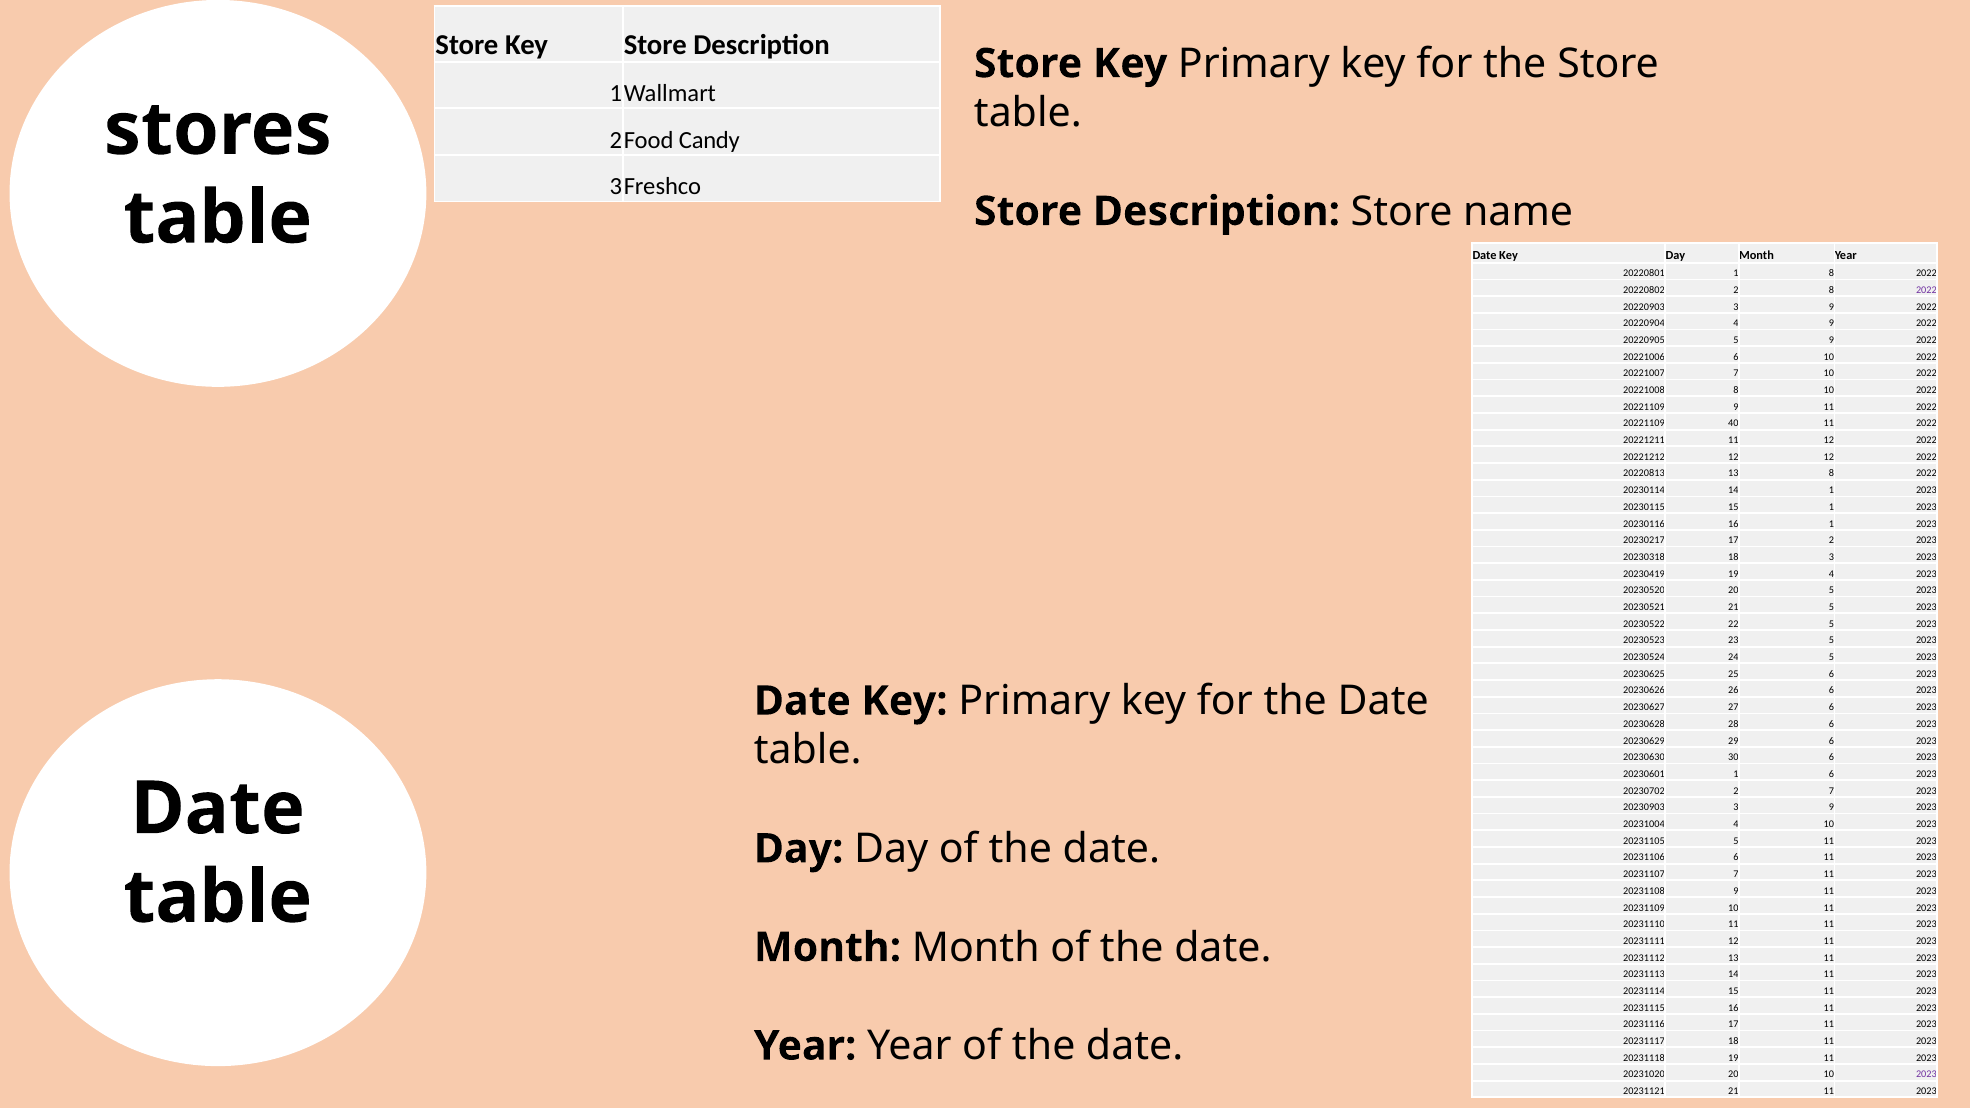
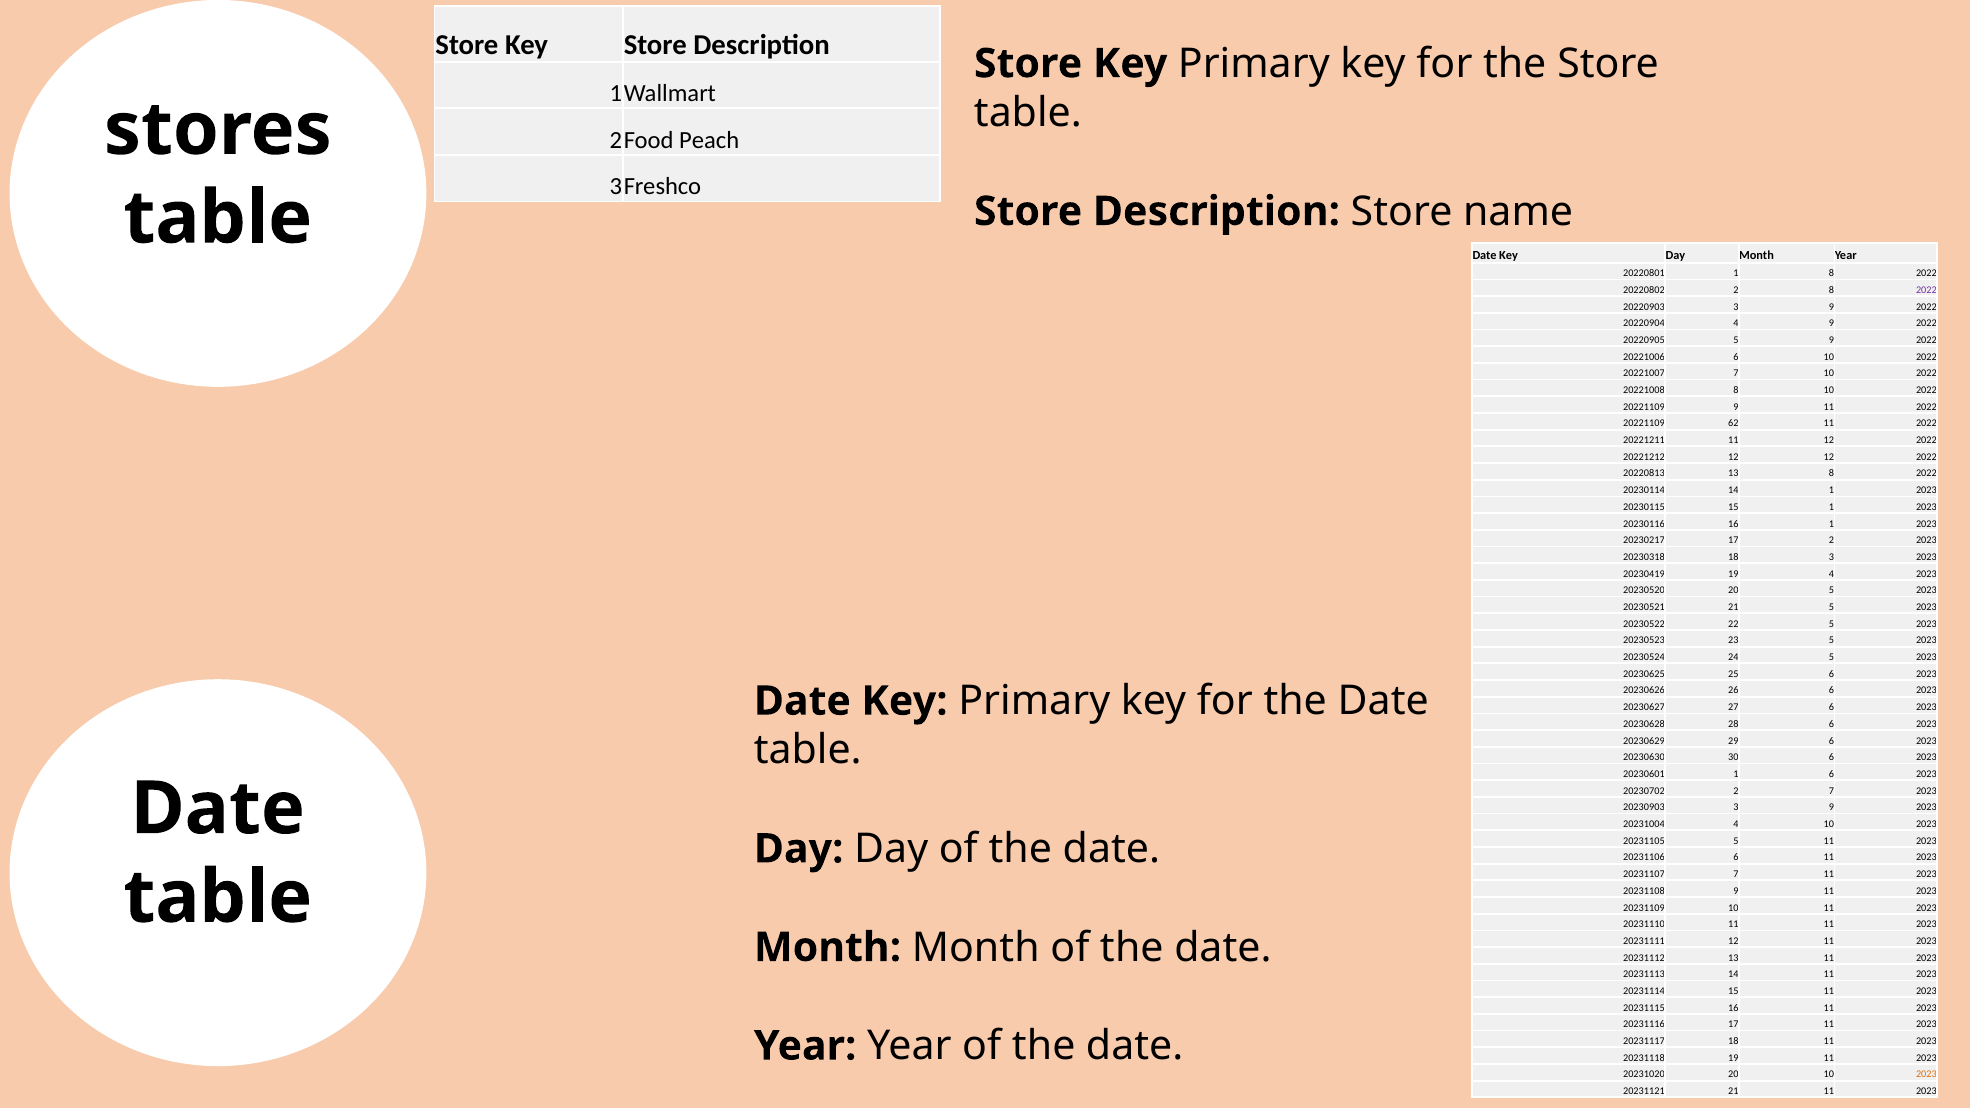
Candy: Candy -> Peach (709, 140)
40: 40 -> 62 (1733, 424)
2023 colour: purple -> orange (1926, 1075)
